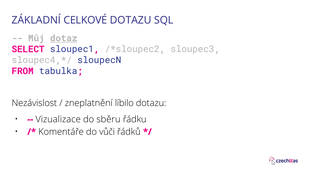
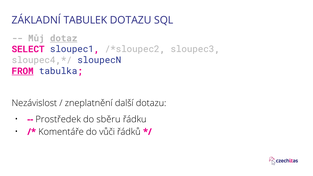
CELKOVÉ: CELKOVÉ -> TABULEK (85, 20)
FROM underline: none -> present (23, 71)
líbilo: líbilo -> další (124, 103)
Vizualizace: Vizualizace -> Prostředek (58, 119)
